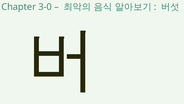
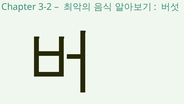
3-0: 3-0 -> 3-2 (45, 7)
